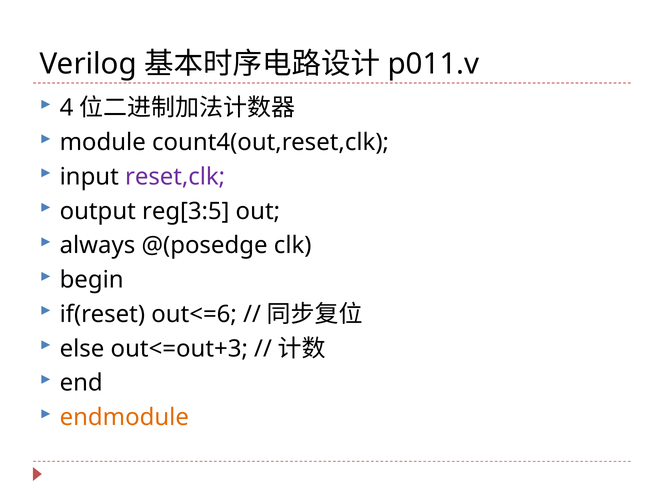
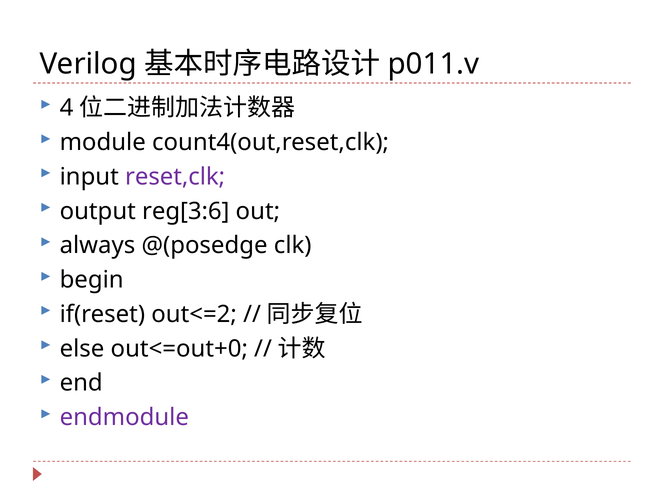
reg[3:5: reg[3:5 -> reg[3:6 (186, 211)
out<=6: out<=6 -> out<=2 (194, 314)
out<=out+3: out<=out+3 -> out<=out+0 (179, 349)
endmodule colour: orange -> purple (124, 417)
